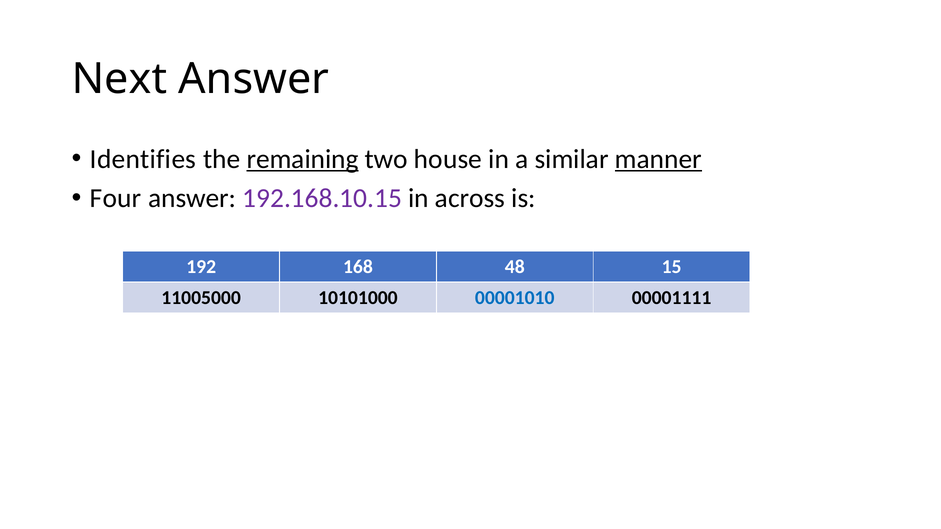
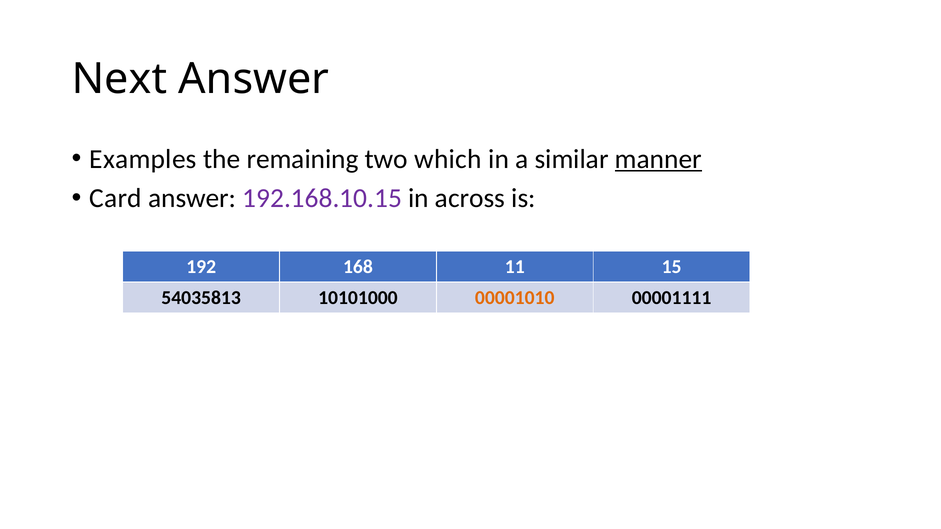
Identifies: Identifies -> Examples (143, 159)
remaining underline: present -> none (303, 159)
house: house -> which (448, 159)
Four: Four -> Card (116, 199)
48: 48 -> 11 (515, 267)
11005000: 11005000 -> 54035813 (201, 298)
00001010 colour: blue -> orange (515, 298)
